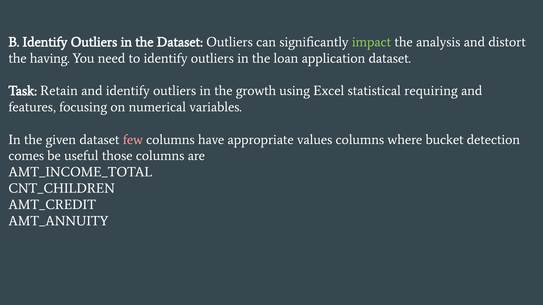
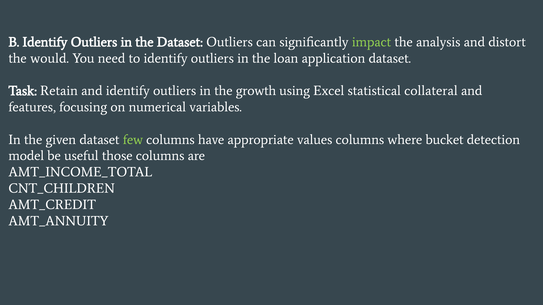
having: having -> would (50, 58)
requiring: requiring -> collateral (431, 91)
few colour: pink -> light green (133, 140)
comes: comes -> model (26, 156)
